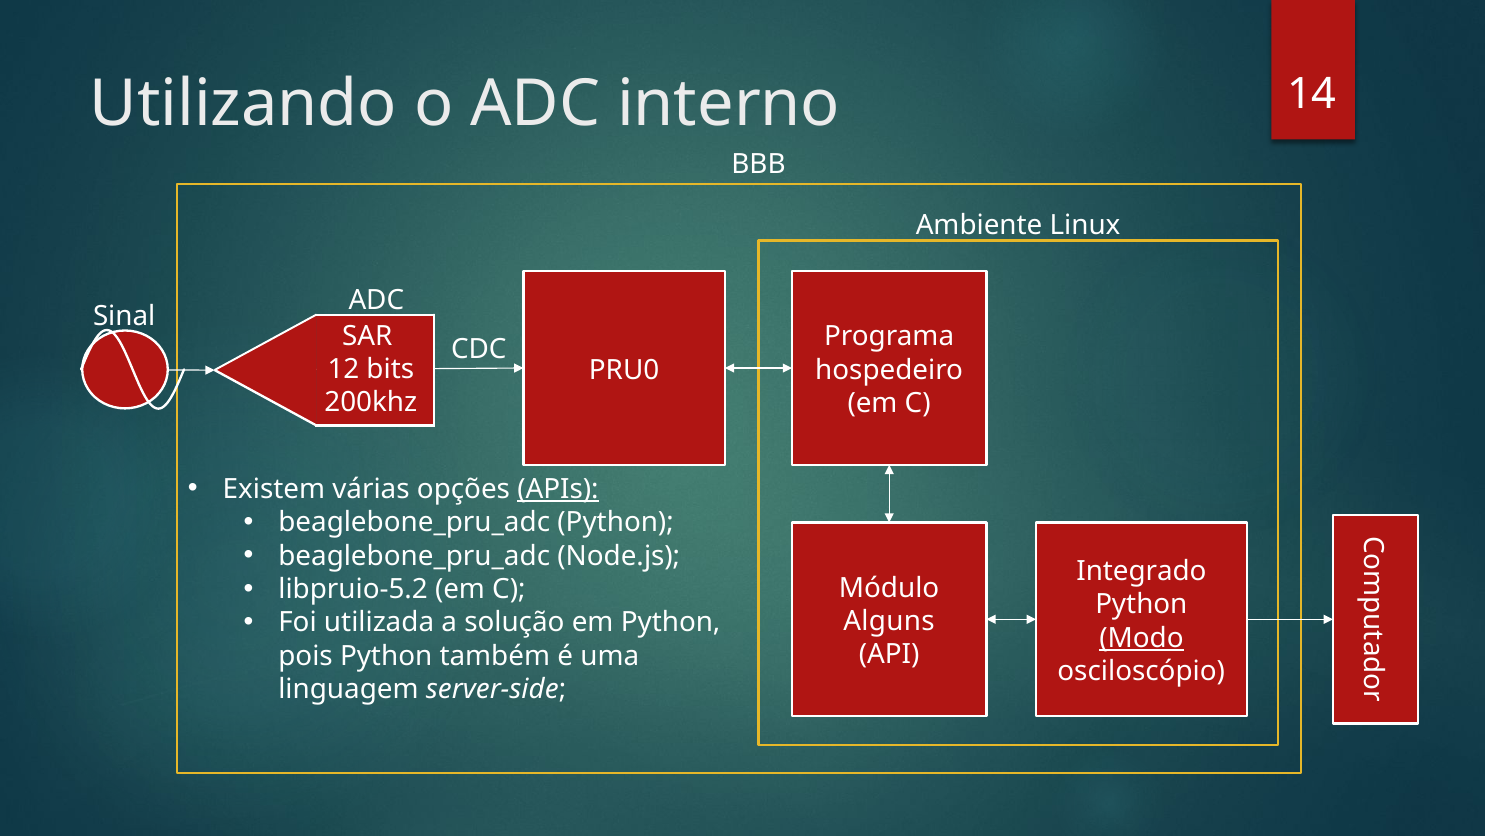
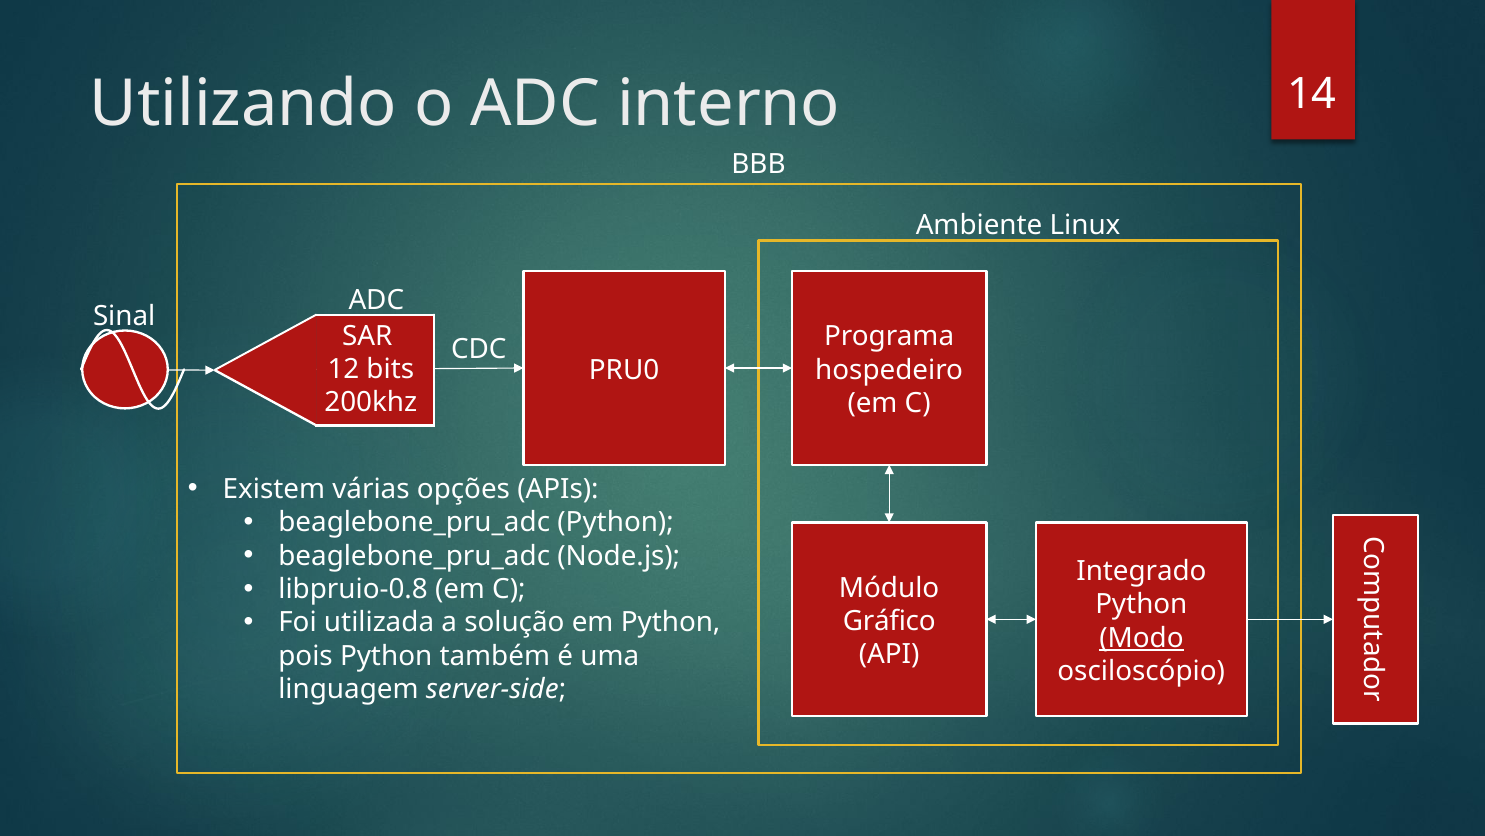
APIs underline: present -> none (558, 489)
libpruio-5.2: libpruio-5.2 -> libpruio-0.8 (353, 589)
Alguns: Alguns -> Gráfico (889, 621)
